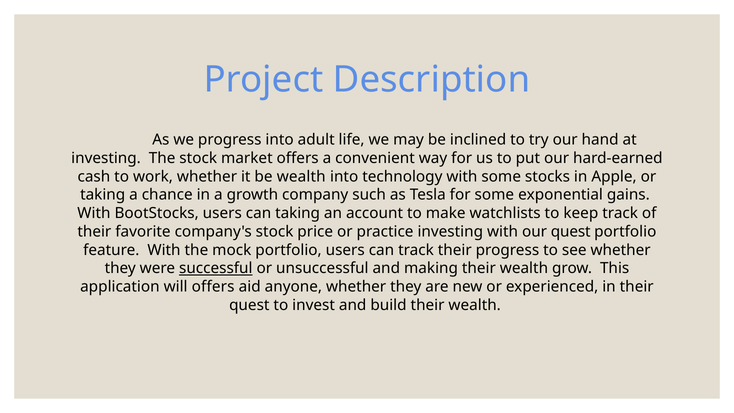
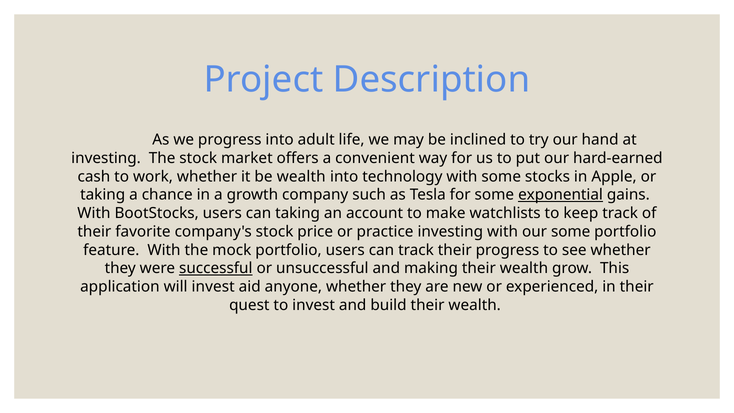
exponential underline: none -> present (561, 195)
our quest: quest -> some (571, 232)
will offers: offers -> invest (213, 287)
